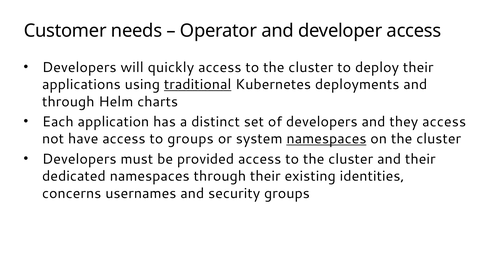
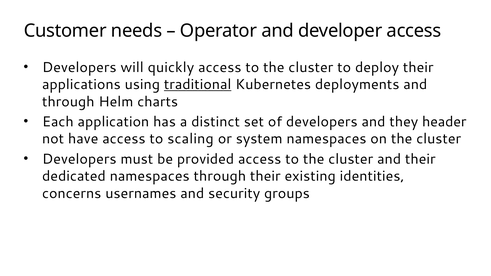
they access: access -> header (444, 122)
to groups: groups -> scaling (190, 139)
namespaces underline: present -> none (326, 139)
